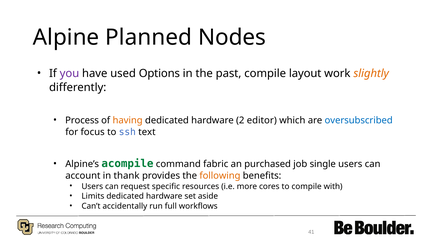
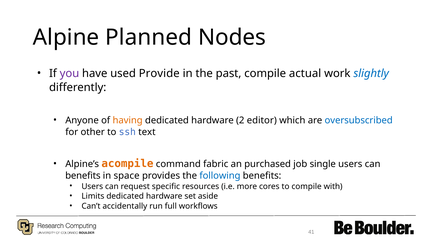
Options: Options -> Provide (159, 74)
layout: layout -> actual (305, 74)
slightly colour: orange -> blue (371, 74)
Process: Process -> Anyone (82, 120)
focus: focus -> other (93, 132)
acompile colour: green -> orange (127, 164)
account: account -> benefits (83, 176)
thank: thank -> space (127, 176)
following colour: orange -> blue (220, 176)
